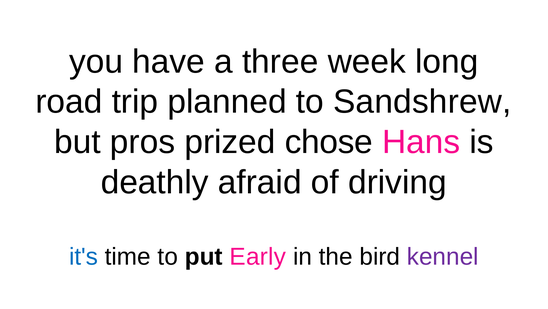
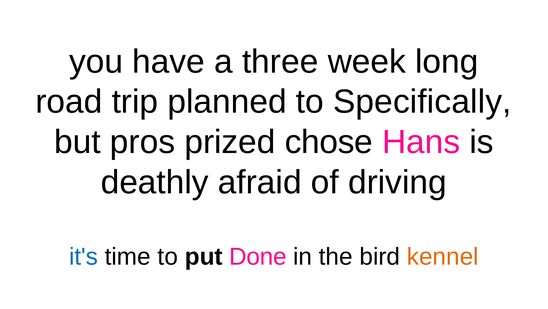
Sandshrew: Sandshrew -> Specifically (422, 102)
Early: Early -> Done (258, 256)
kennel colour: purple -> orange (443, 256)
